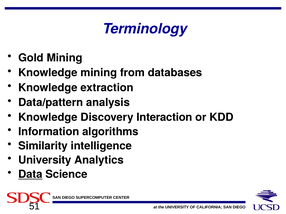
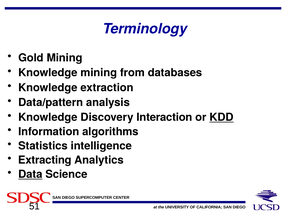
KDD underline: none -> present (221, 118)
Similarity: Similarity -> Statistics (43, 146)
University: University -> Extracting (45, 160)
